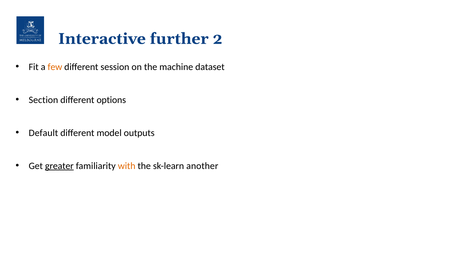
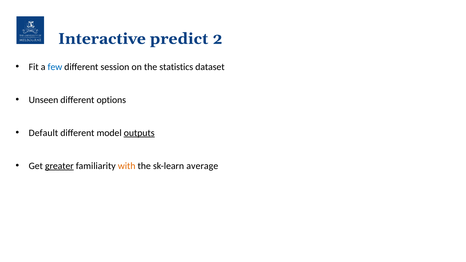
further: further -> predict (179, 39)
few colour: orange -> blue (55, 67)
machine: machine -> statistics (176, 67)
Section: Section -> Unseen (43, 100)
outputs underline: none -> present (139, 133)
another: another -> average (202, 166)
